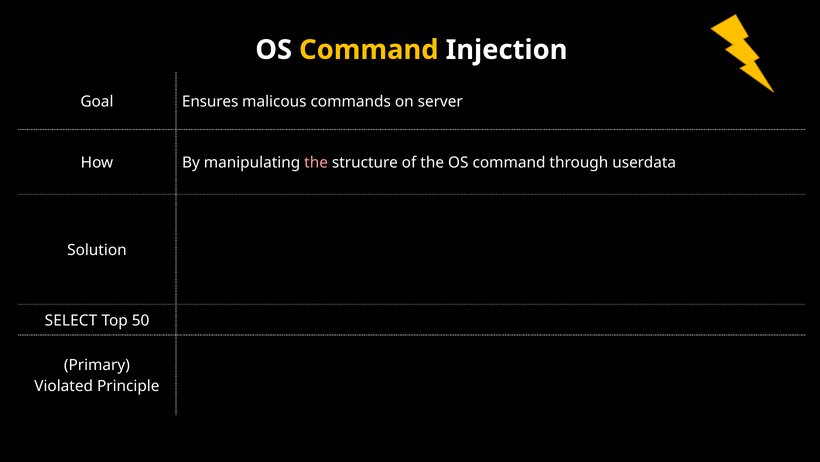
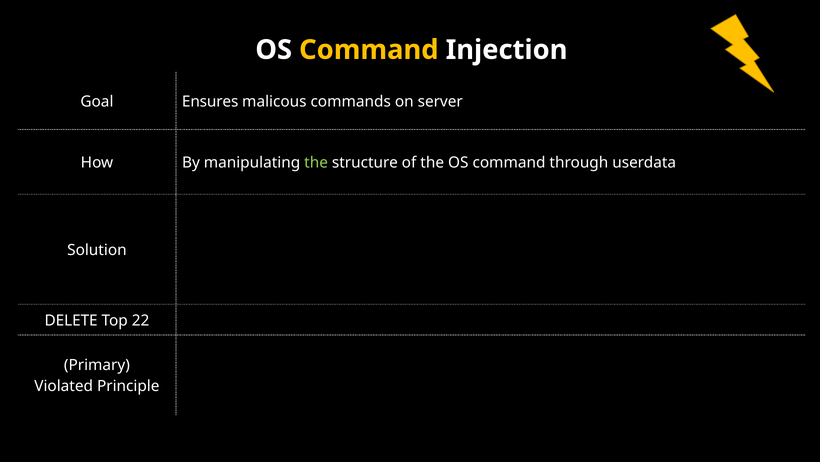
the colour: pink -> light green (316, 162)
SELECT: SELECT -> DELETE (71, 320)
50: 50 -> 22 (141, 320)
